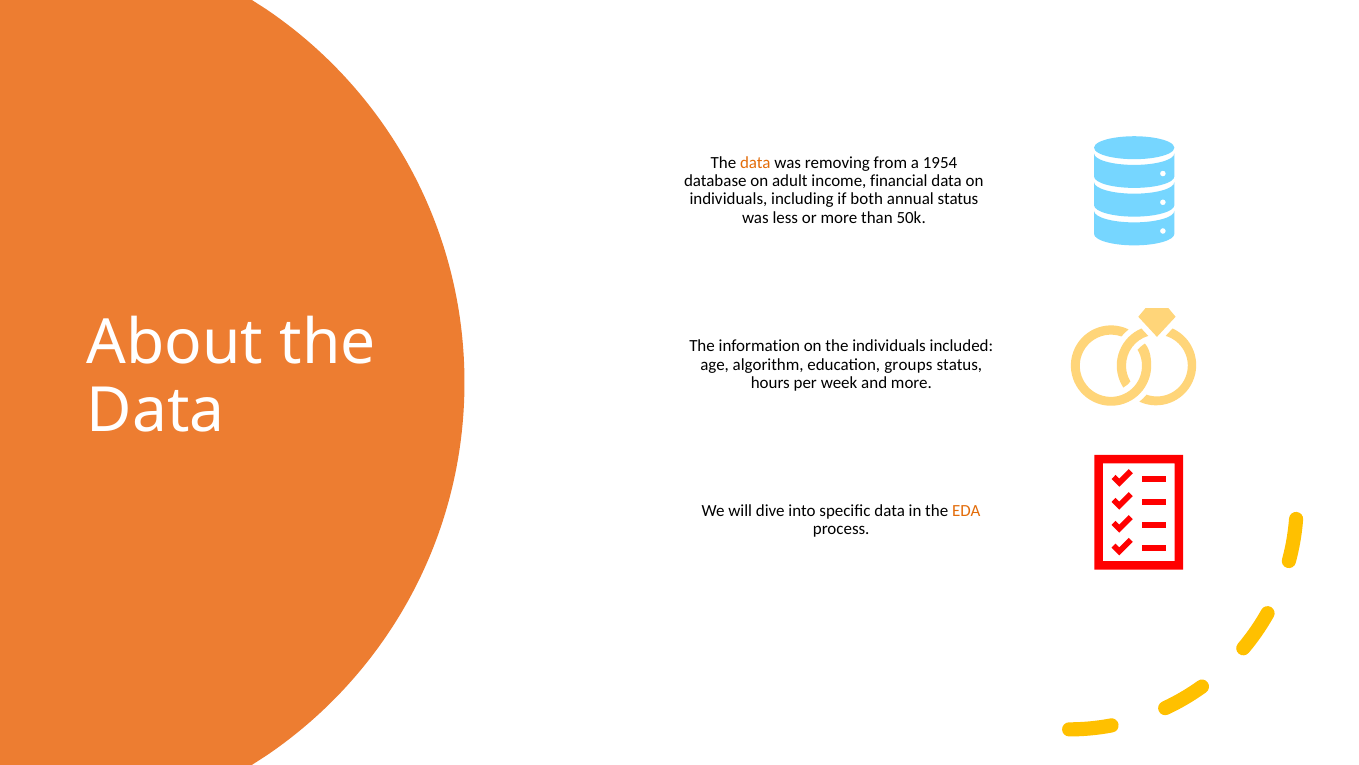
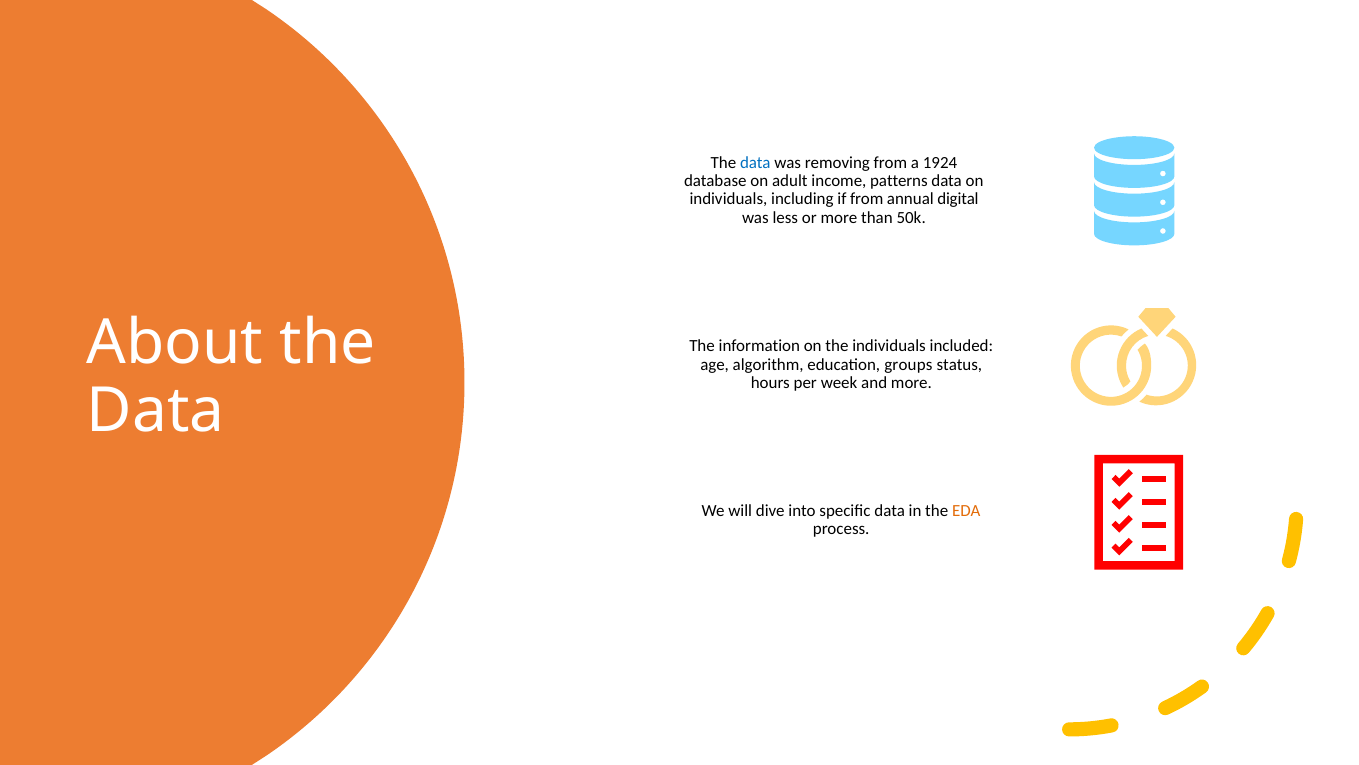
data colour: orange -> blue (755, 163)
1954: 1954 -> 1924 (940, 163)
financial: financial -> patterns (899, 181)
if both: both -> from (867, 199)
annual status: status -> digital (958, 199)
